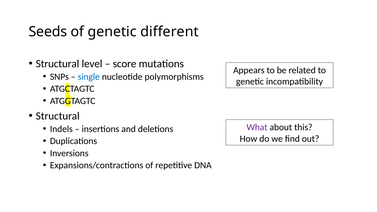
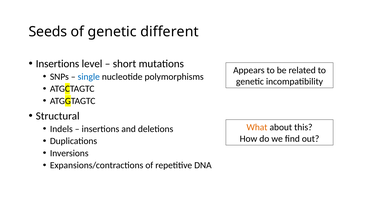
Structural: Structural -> Insertions (58, 64)
score: score -> short (125, 64)
What colour: purple -> orange (257, 127)
